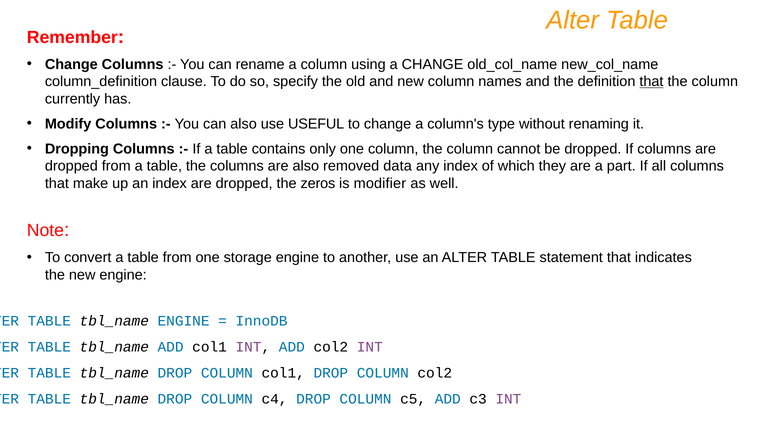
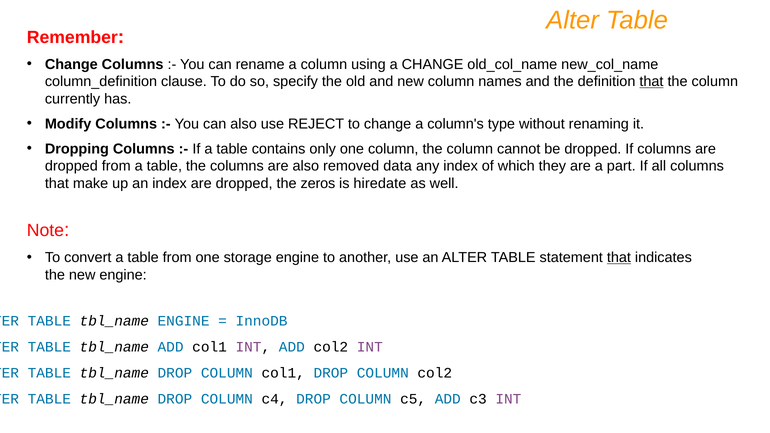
USEFUL: USEFUL -> REJECT (316, 124)
modifier: modifier -> hiredate (380, 184)
that underline: none -> present (619, 258)
